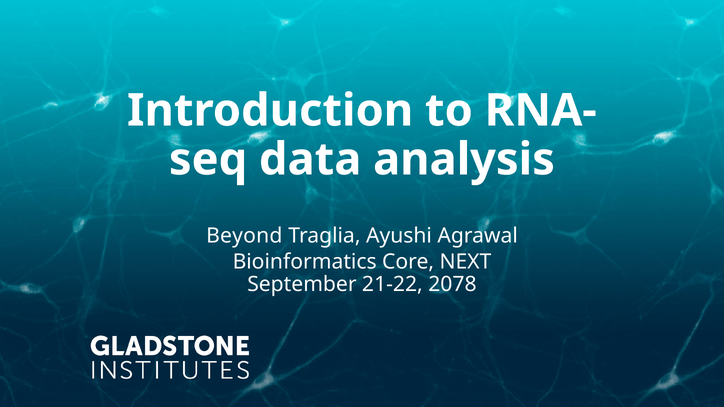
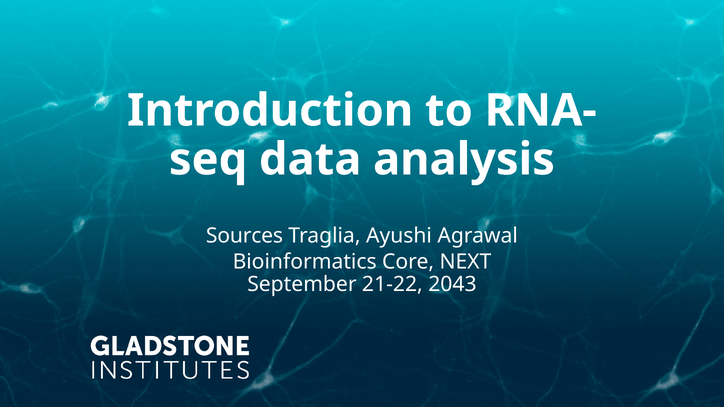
Beyond: Beyond -> Sources (245, 236)
2078: 2078 -> 2043 (452, 284)
